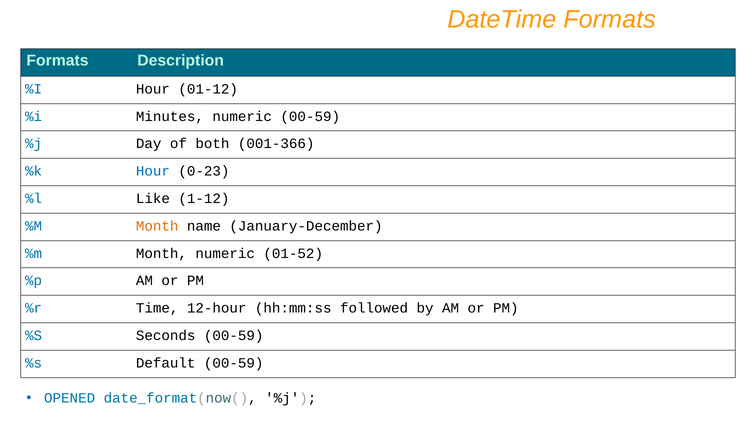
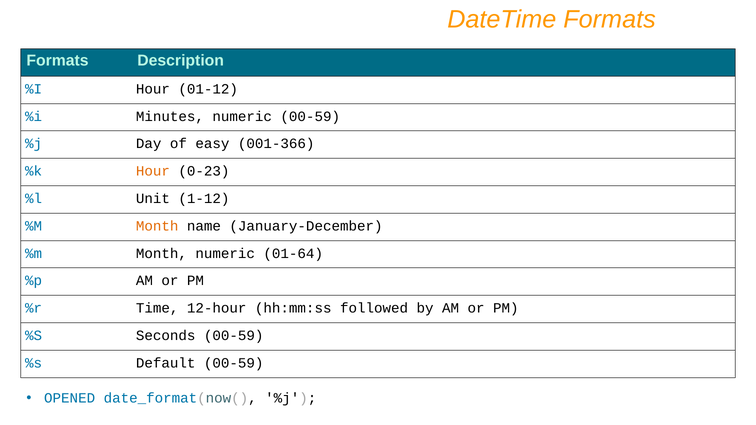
both: both -> easy (212, 144)
Hour colour: blue -> orange (153, 171)
Like: Like -> Unit (153, 199)
01-52: 01-52 -> 01-64 (293, 254)
